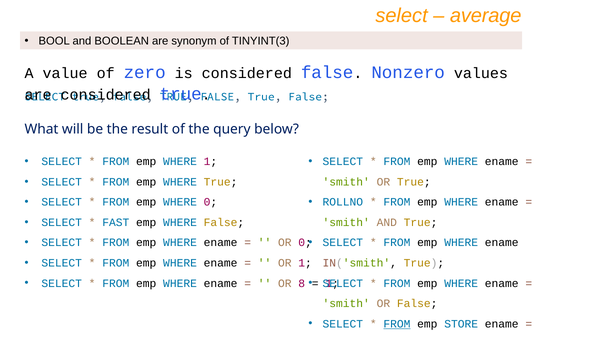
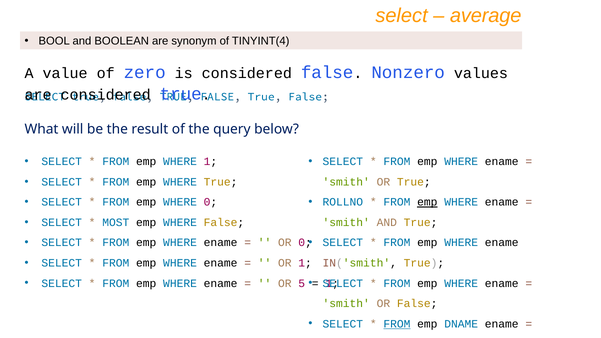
TINYINT(3: TINYINT(3 -> TINYINT(4 (261, 41)
emp underline: none -> present (427, 202)
FAST: FAST -> MOST (116, 223)
8: 8 -> 5 (302, 283)
STORE: STORE -> DNAME (461, 324)
